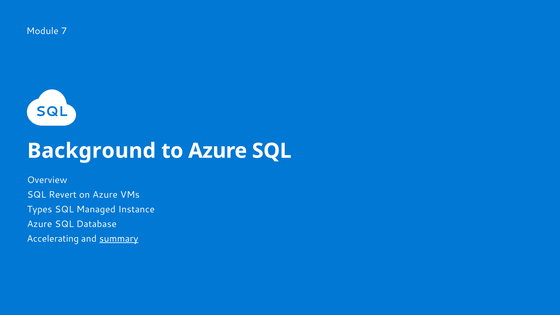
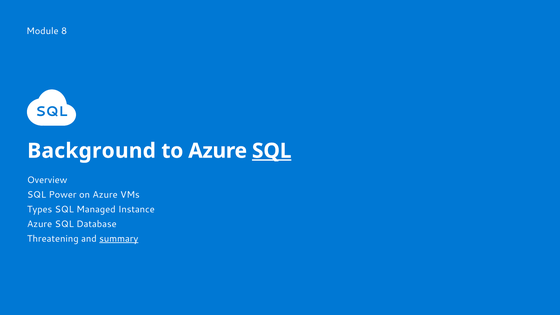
7: 7 -> 8 (64, 31)
SQL underline: none -> present (272, 151)
Revert: Revert -> Power (63, 195)
Accelerating: Accelerating -> Threatening (53, 239)
